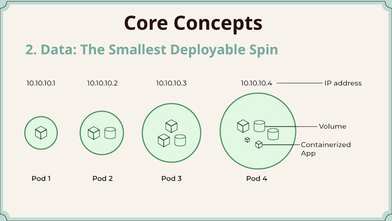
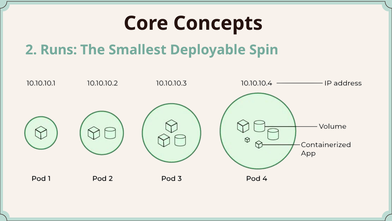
Data: Data -> Runs (59, 50)
